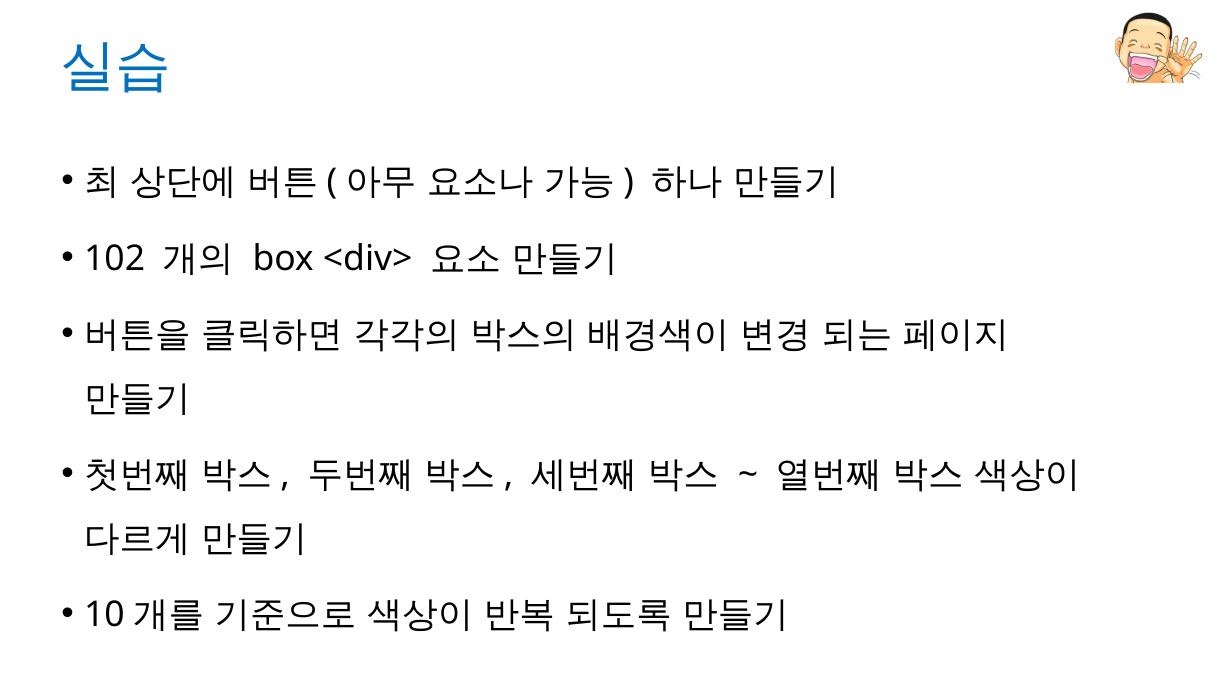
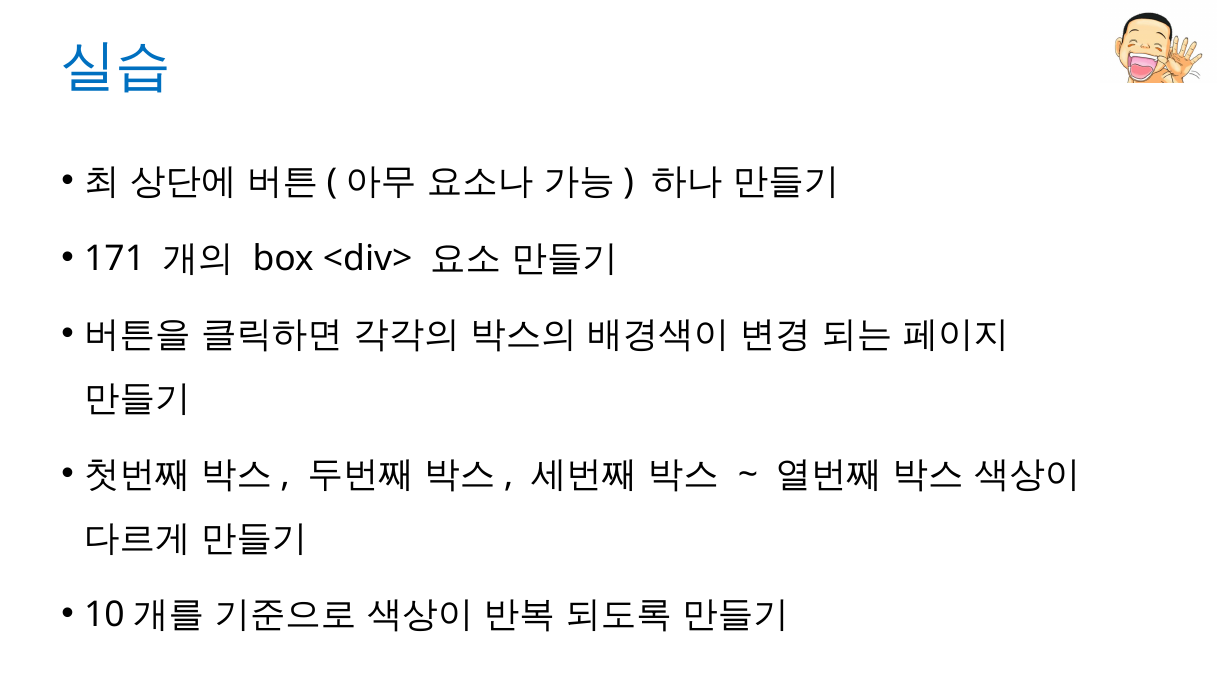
102: 102 -> 171 (115, 259)
